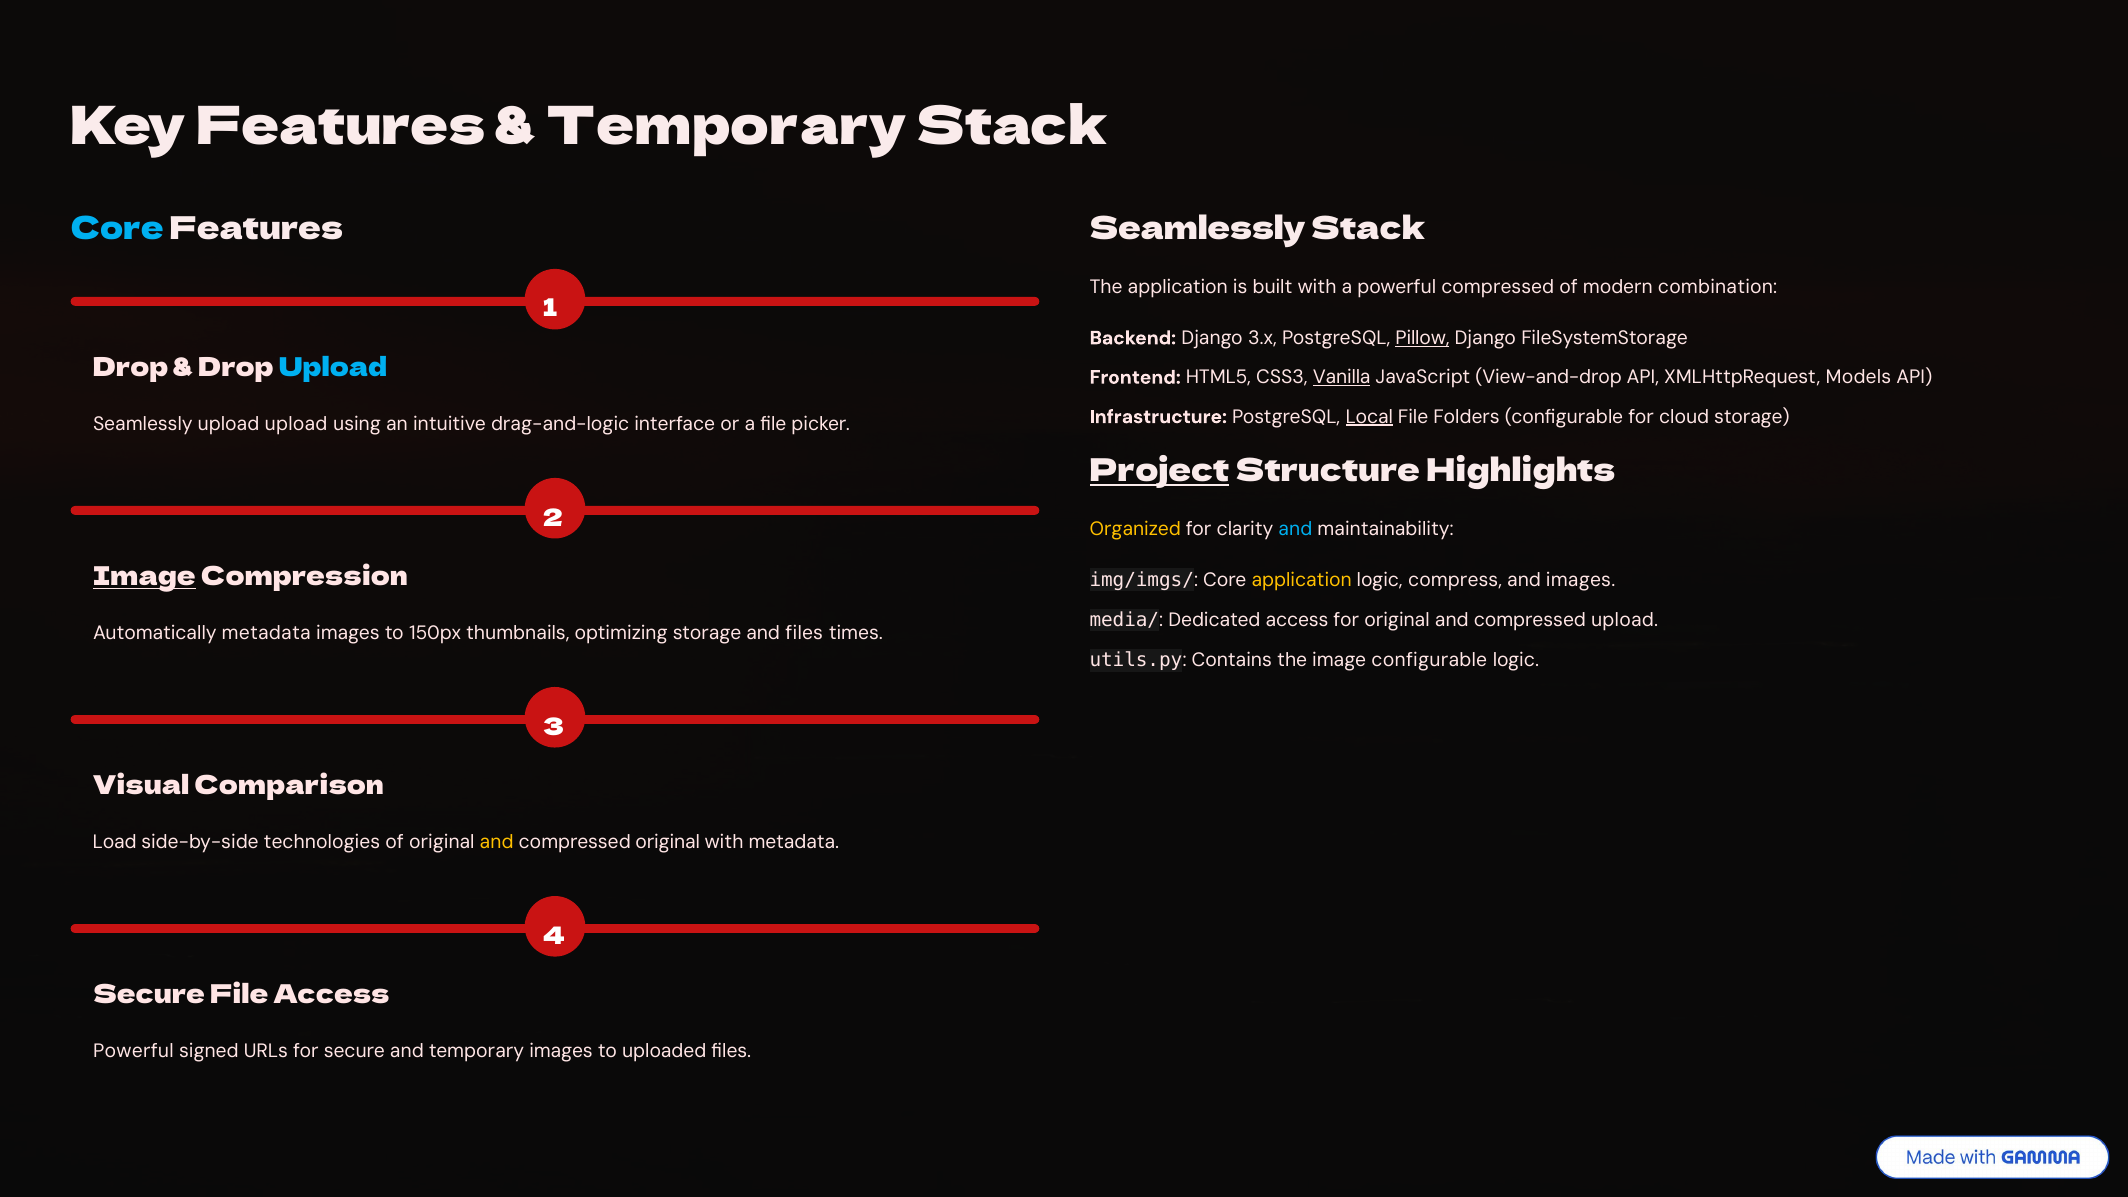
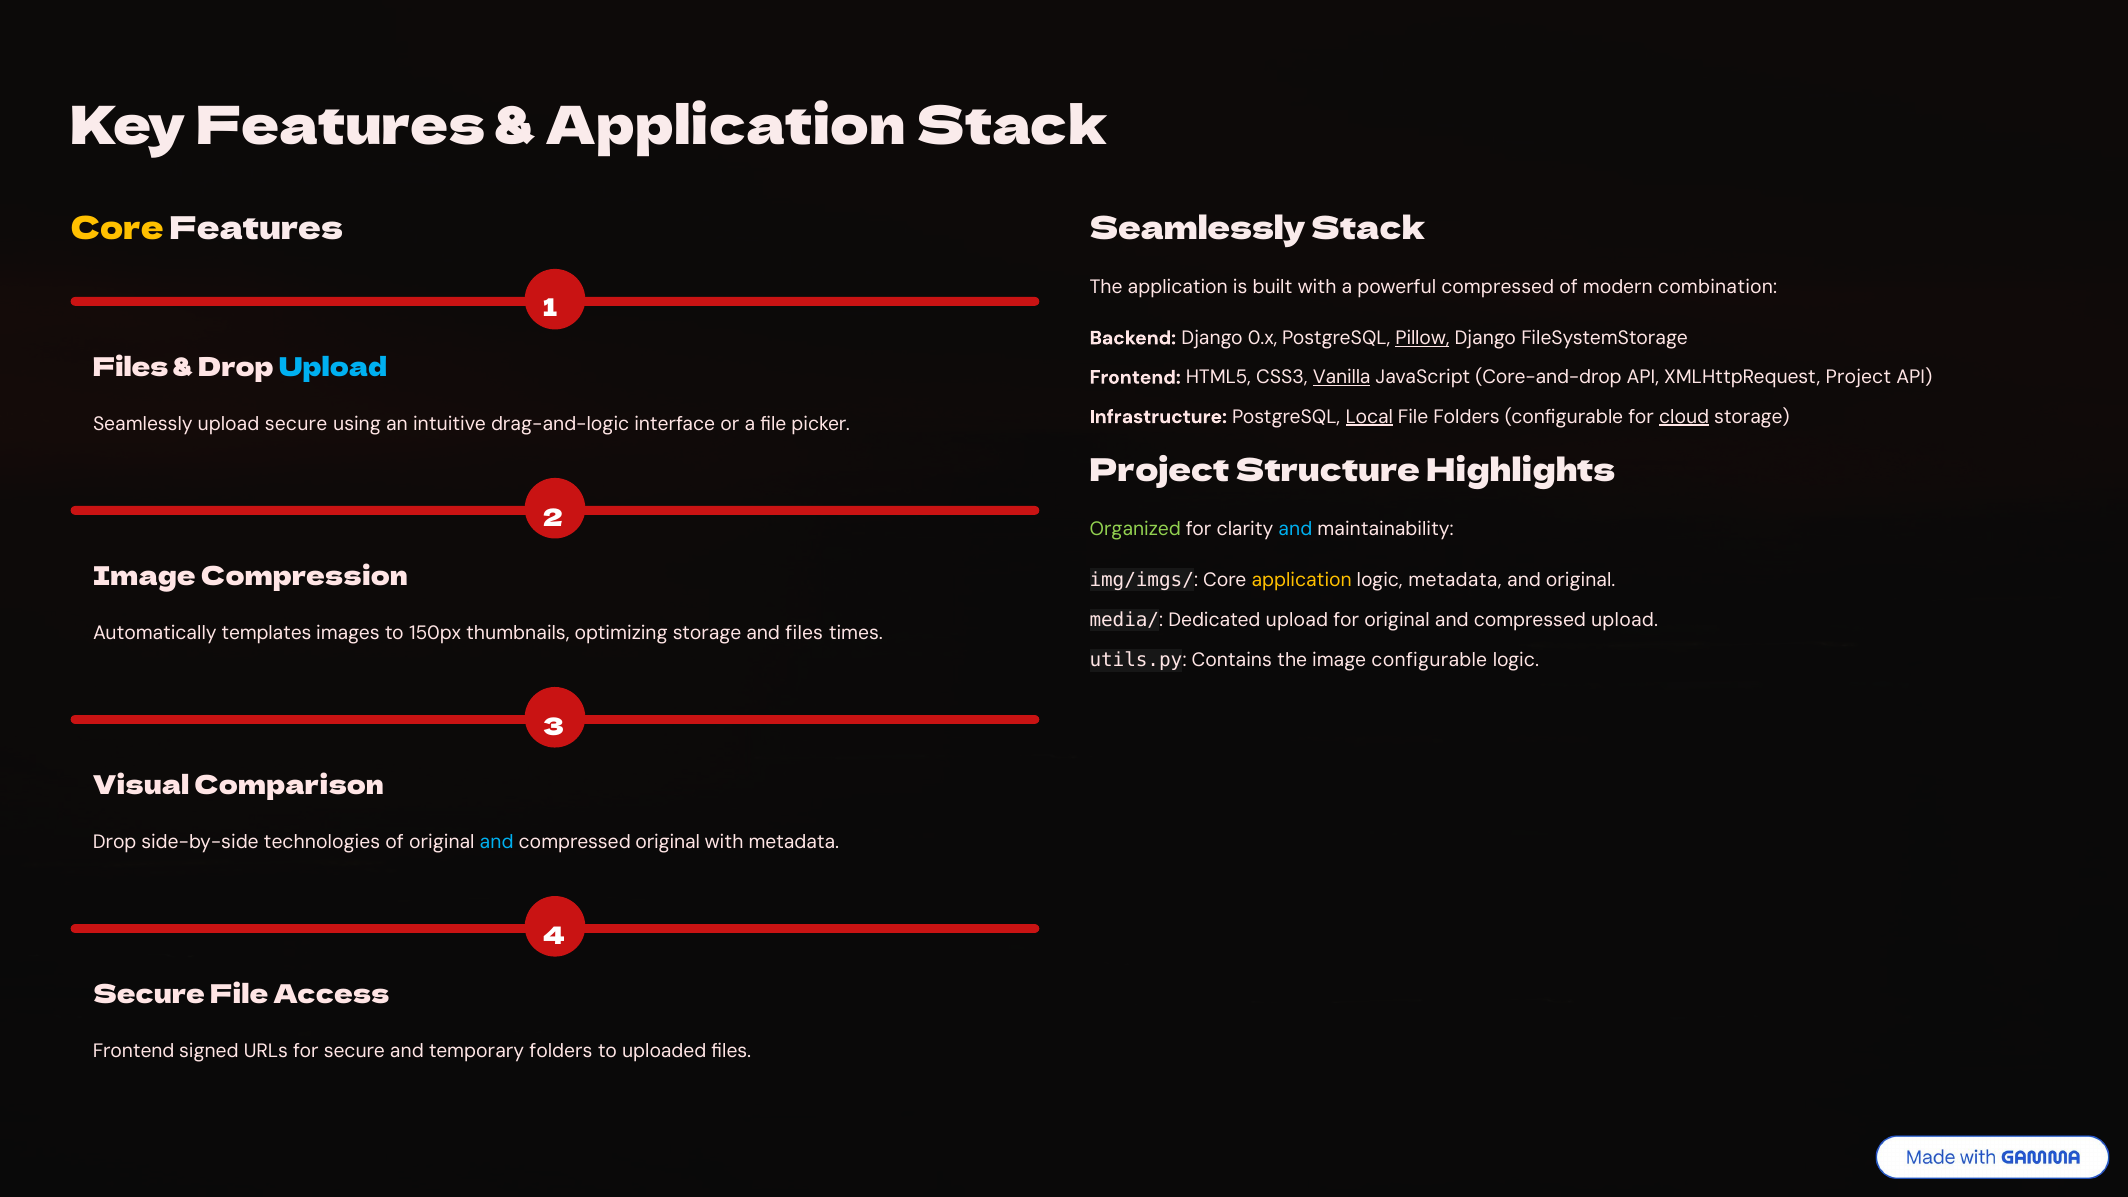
Temporary: Temporary -> Application (727, 127)
Core colour: light blue -> yellow (117, 229)
3.x: 3.x -> 0.x (1263, 338)
Drop: Drop -> Files (131, 368)
View-and-drop: View-and-drop -> Core-and-drop (1549, 377)
XMLHttpRequest Models: Models -> Project (1859, 377)
cloud underline: none -> present (1684, 417)
upload upload: upload -> secure (296, 424)
Project underline: present -> none (1159, 471)
Organized colour: yellow -> light green (1135, 529)
Image underline: present -> none (144, 577)
logic compress: compress -> metadata (1455, 580)
and images: images -> original (1581, 580)
Dedicated access: access -> upload (1297, 620)
Automatically metadata: metadata -> templates (266, 633)
Load: Load -> Drop (115, 842)
and colour: yellow -> light blue (497, 842)
Powerful: Powerful -> Frontend (134, 1051)
temporary images: images -> folders (561, 1051)
